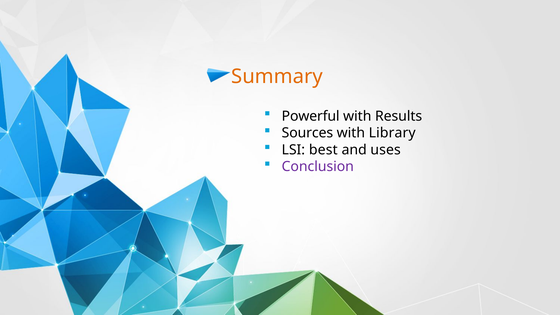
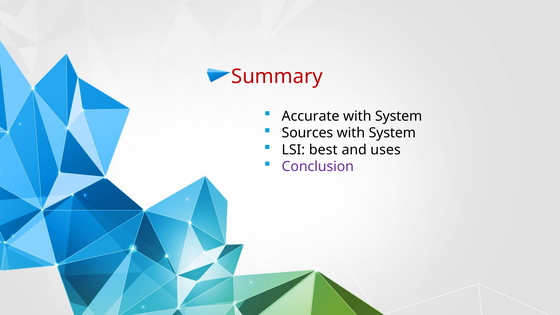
Summary colour: orange -> red (277, 76)
Powerful: Powerful -> Accurate (311, 116)
Results: Results -> System (399, 116)
Library: Library -> System (392, 133)
